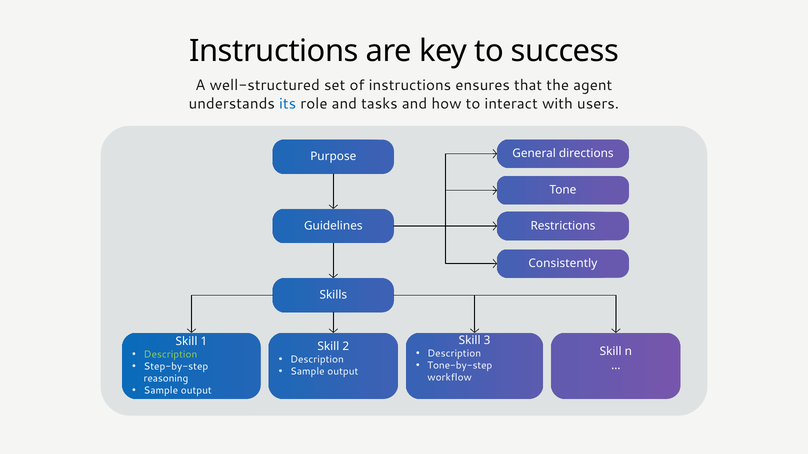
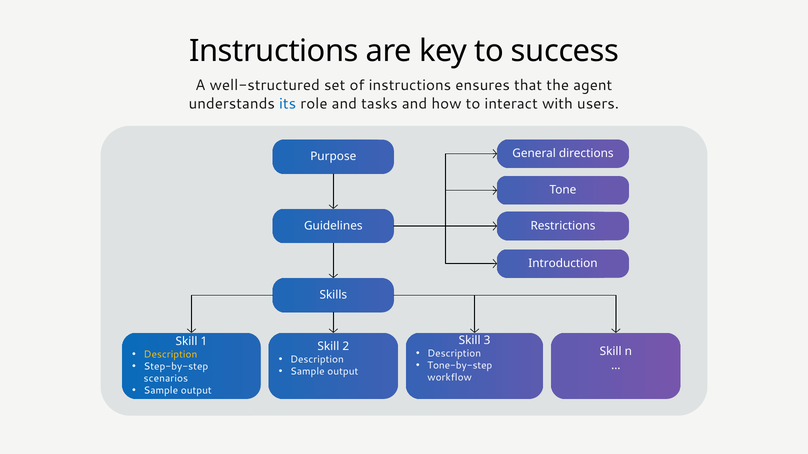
Consistently: Consistently -> Introduction (563, 263)
Description colour: light green -> yellow (170, 355)
reasoning: reasoning -> scenarios (166, 379)
